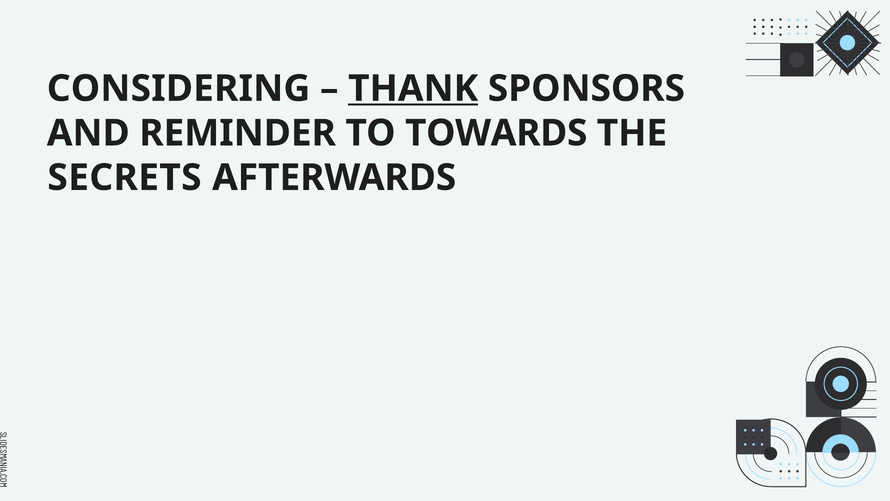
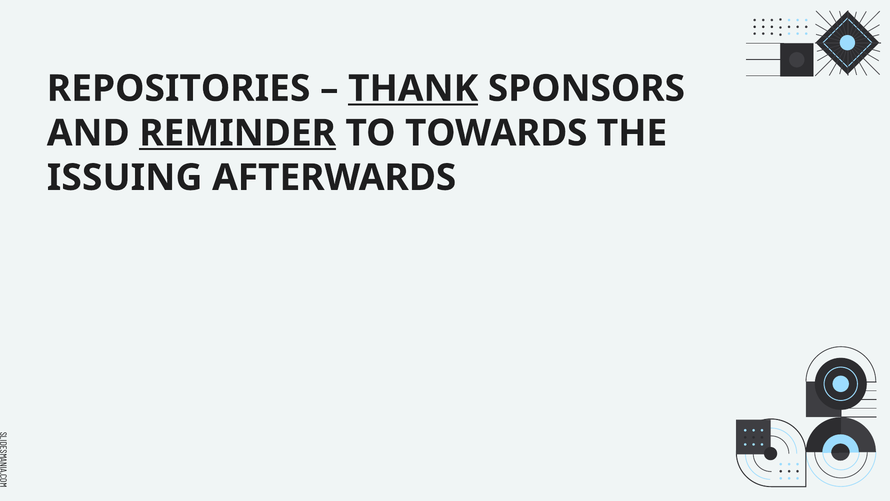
CONSIDERING: CONSIDERING -> REPOSITORIES (179, 89)
REMINDER underline: none -> present (238, 133)
SECRETS: SECRETS -> ISSUING (125, 178)
